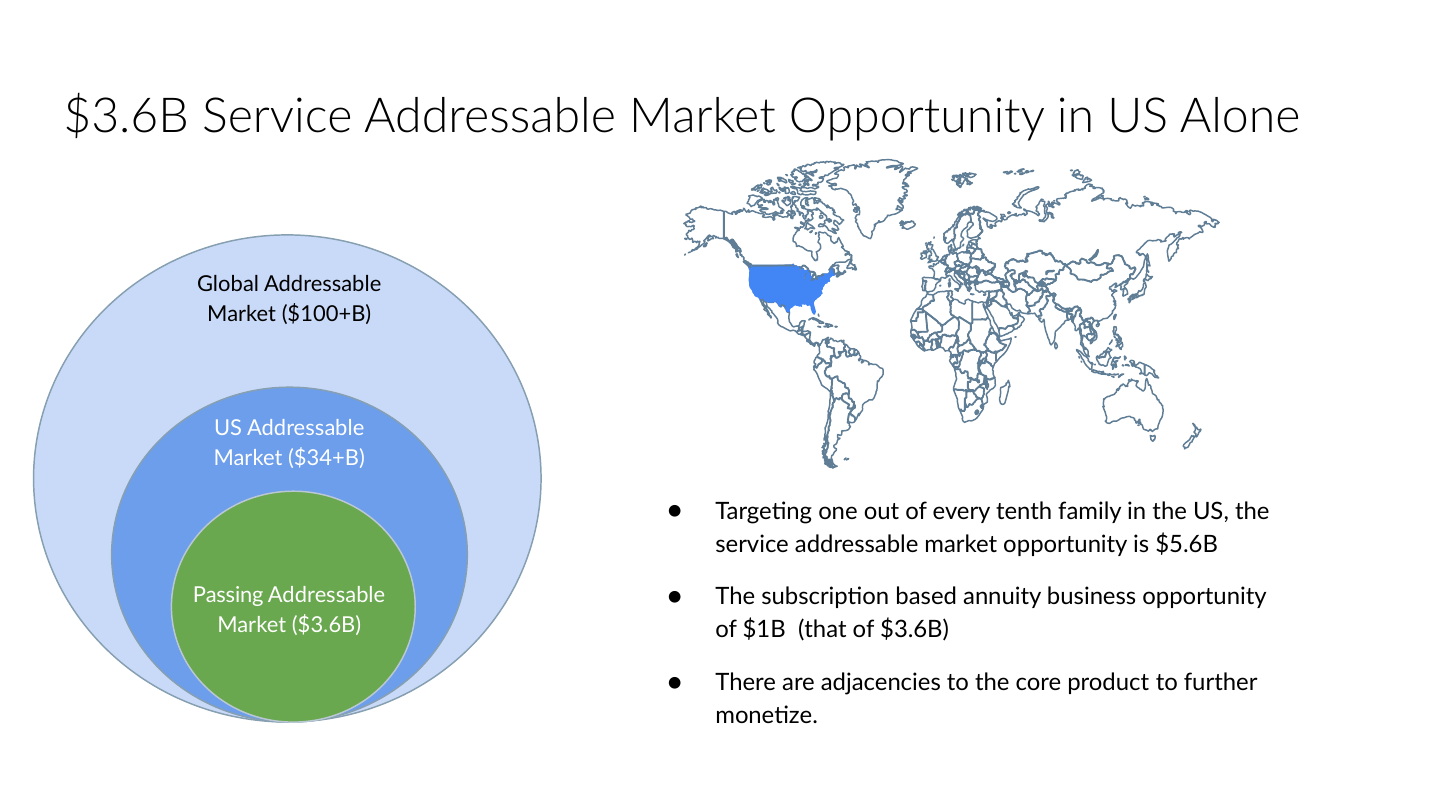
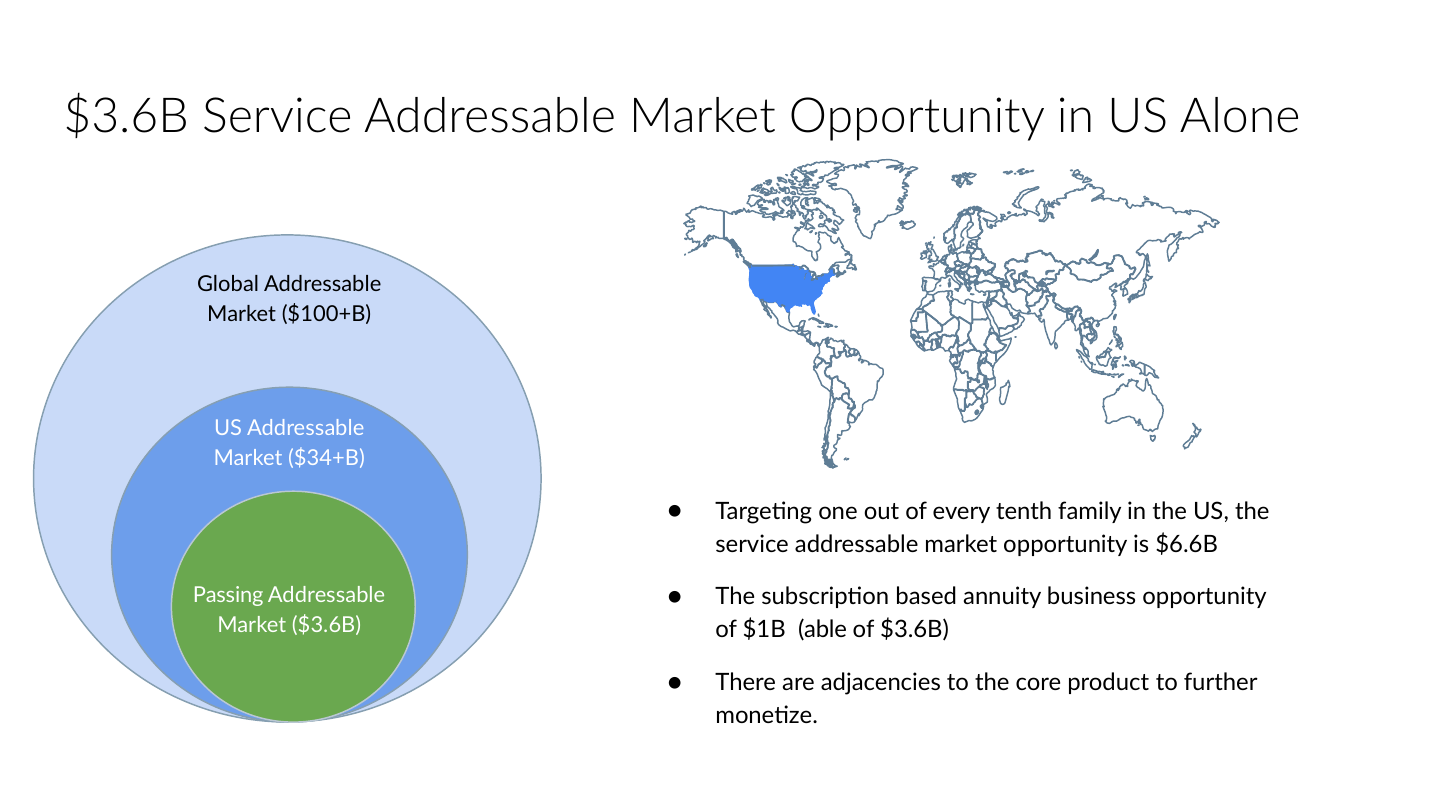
$5.6B: $5.6B -> $6.6B (1187, 544)
that: that -> able (822, 630)
